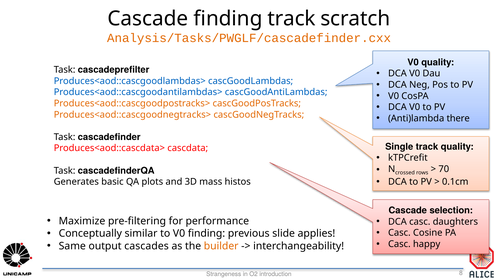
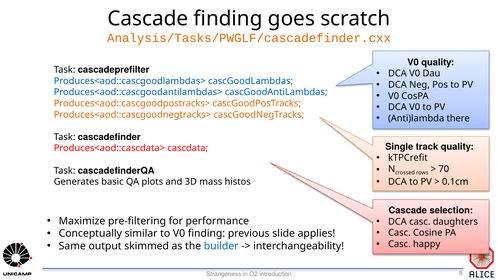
finding track: track -> goes (291, 19)
cascades: cascades -> skimmed (147, 246)
builder colour: orange -> blue (221, 246)
